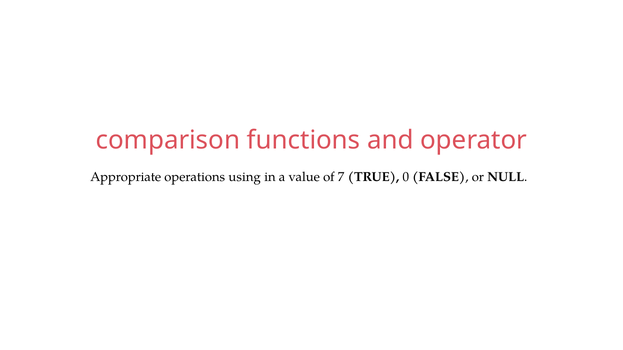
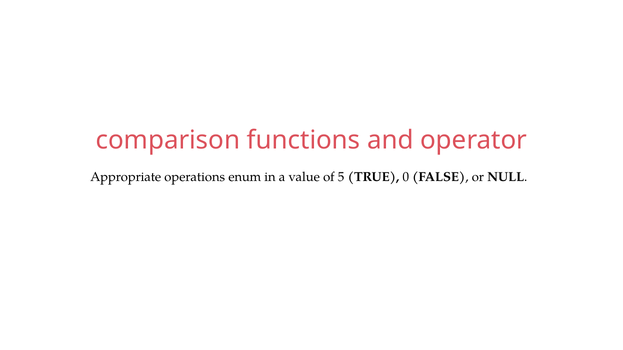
using: using -> enum (245, 177)
7: 7 -> 5 (341, 177)
